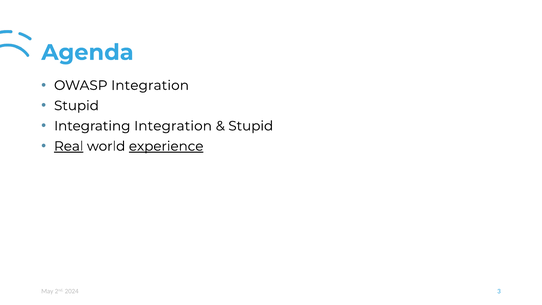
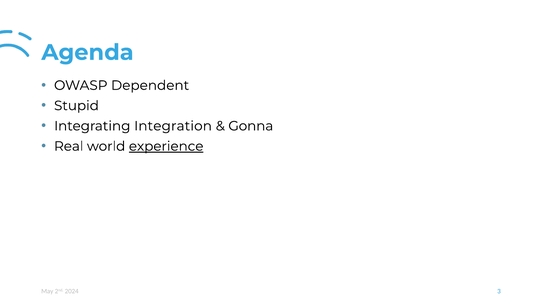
OWASP Integration: Integration -> Dependent (150, 85)
Stupid: Stupid -> Gonna (251, 126)
Real underline: present -> none (69, 146)
